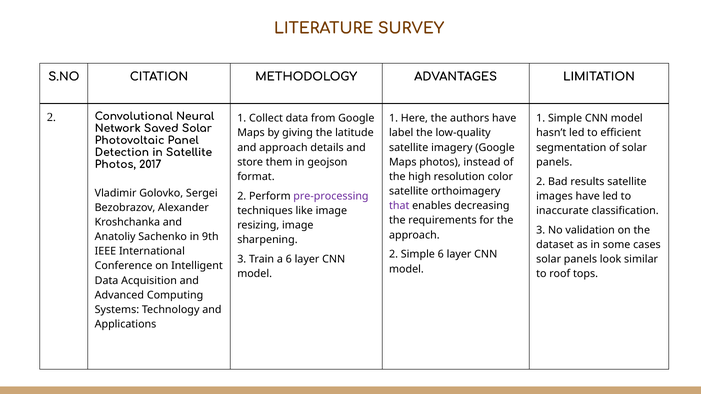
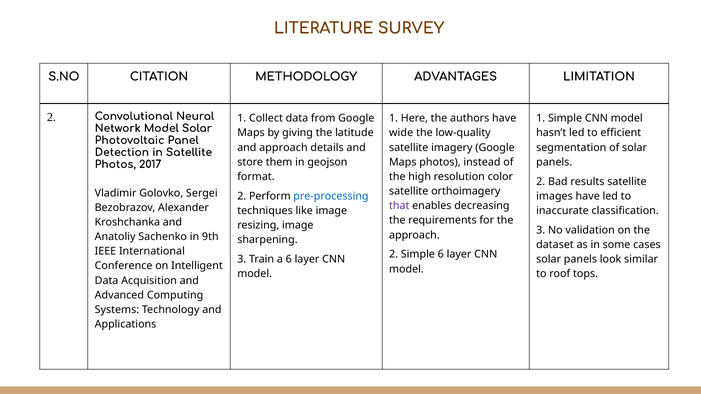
Network Saved: Saved -> Model (161, 128)
label: label -> wide (401, 133)
pre-processing colour: purple -> blue (331, 196)
